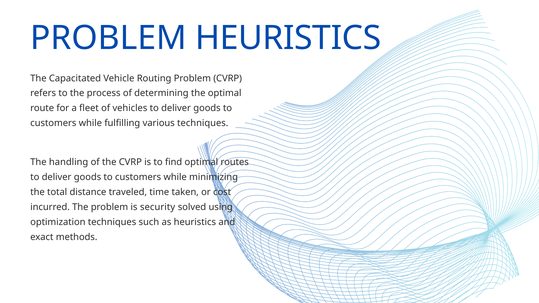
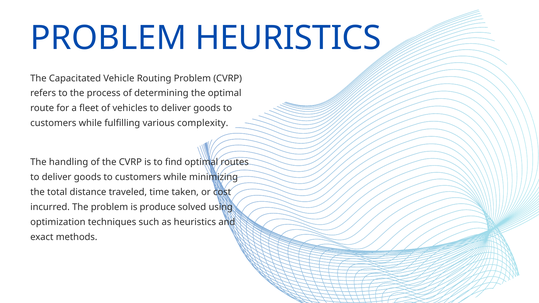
various techniques: techniques -> complexity (203, 123)
security: security -> produce (158, 207)
